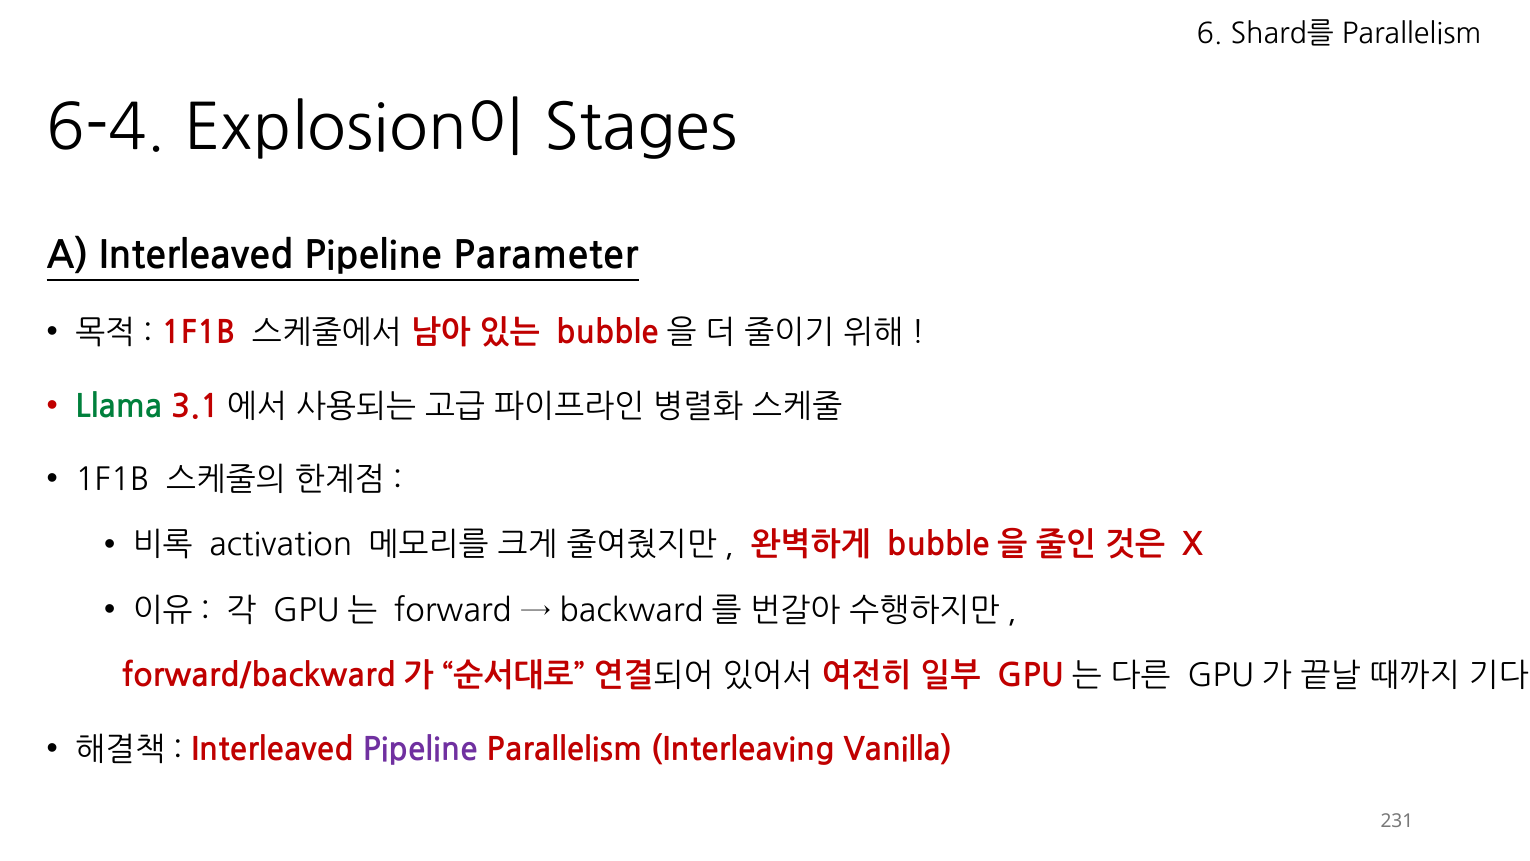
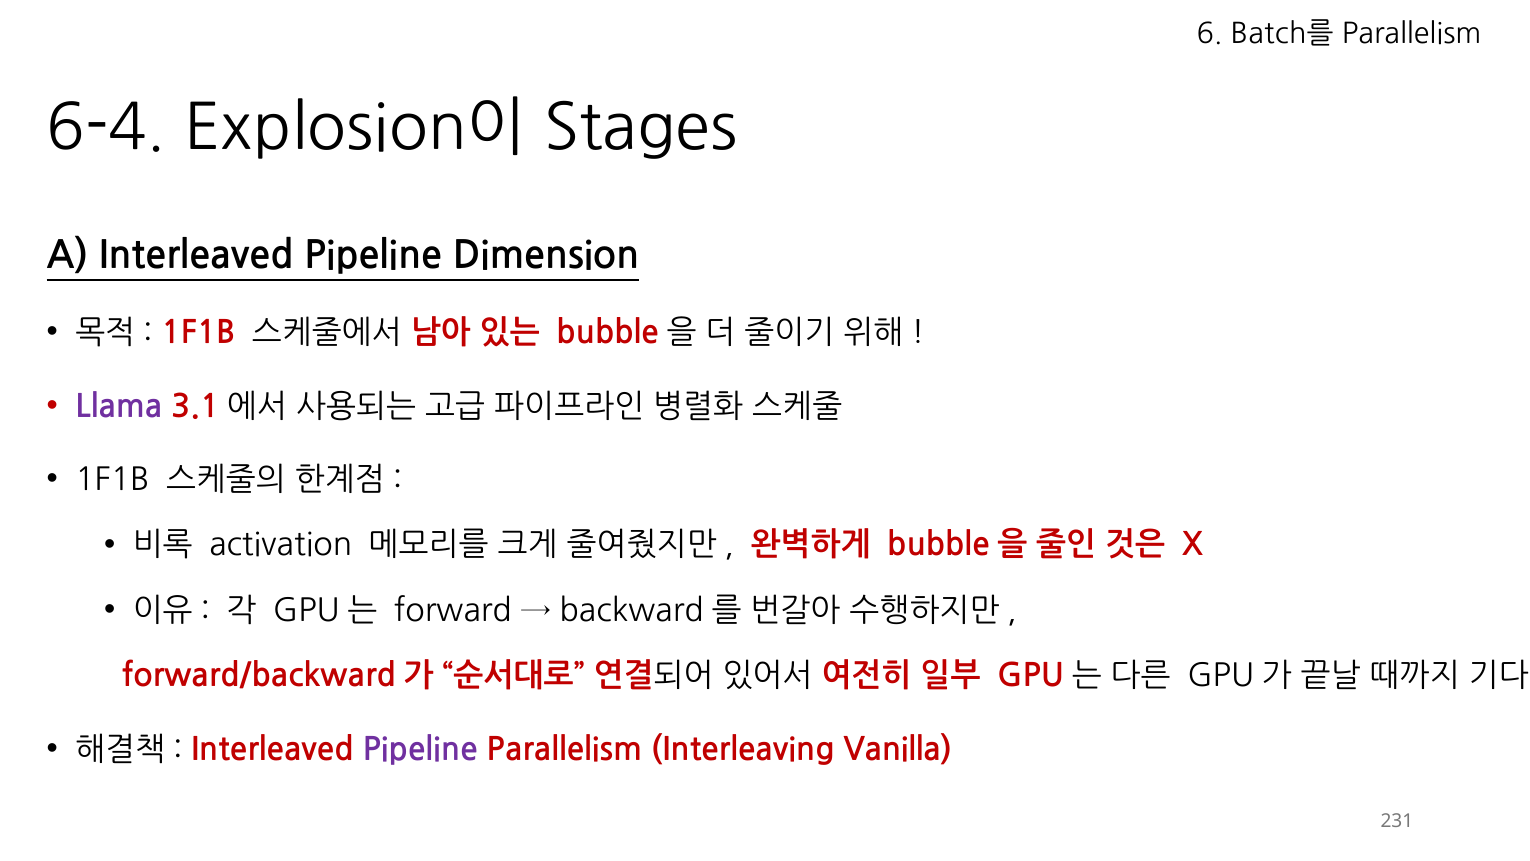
Shard를: Shard를 -> Batch를 (1282, 34)
Parameter: Parameter -> Dimension (546, 256)
Llama colour: green -> purple (119, 406)
